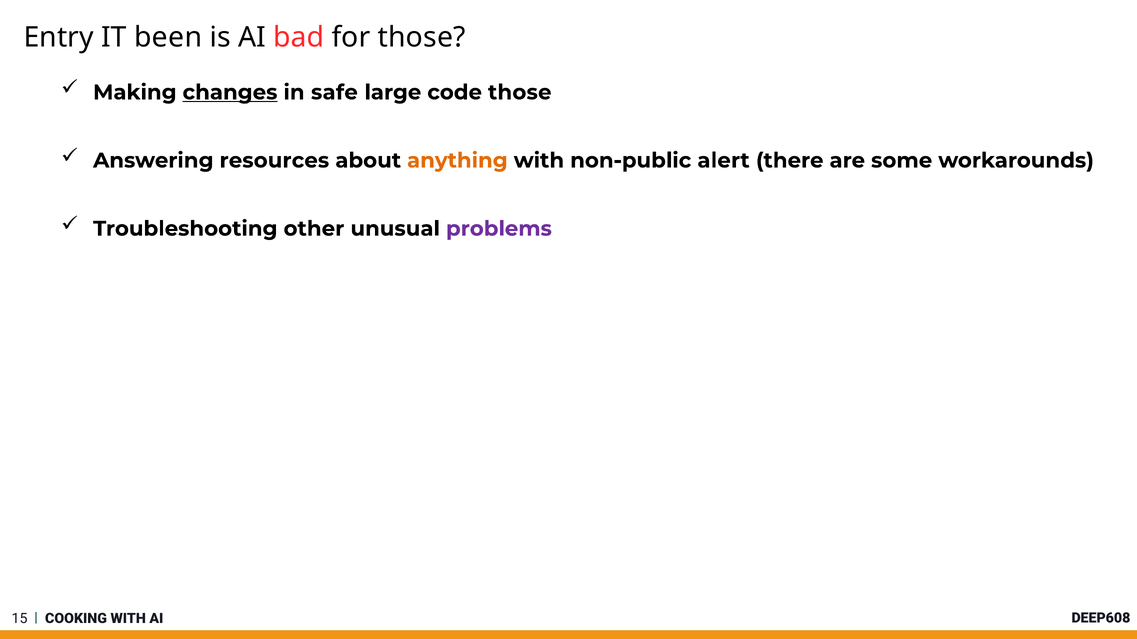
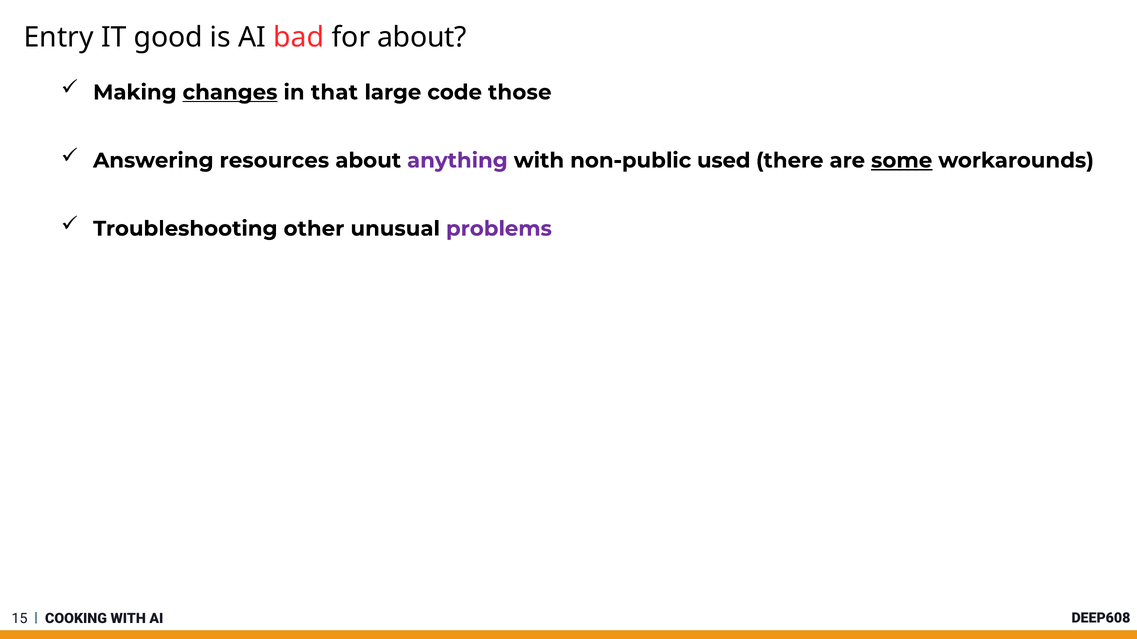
been: been -> good (168, 38)
for those: those -> about (422, 38)
safe: safe -> that (334, 92)
anything colour: orange -> purple (457, 161)
alert: alert -> used (724, 161)
some underline: none -> present (902, 161)
